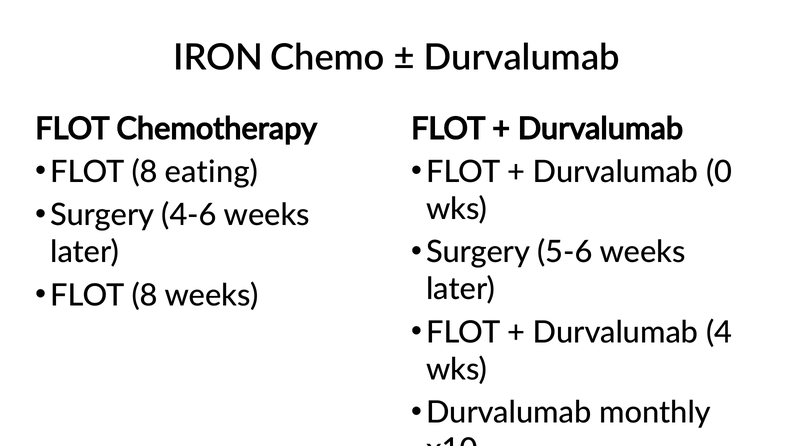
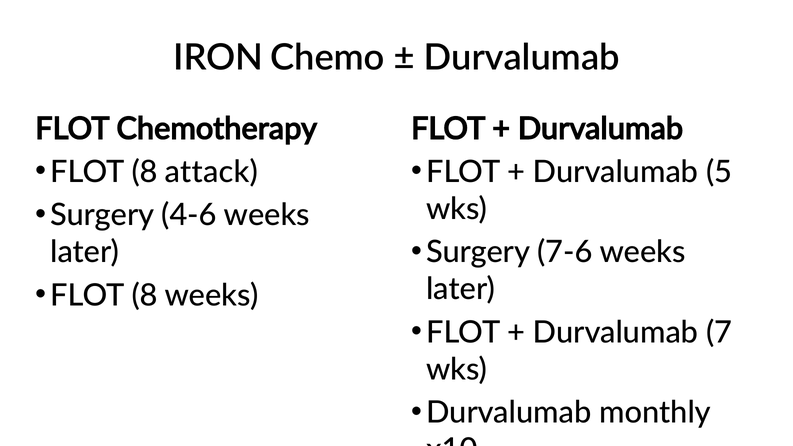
eating: eating -> attack (211, 172)
0: 0 -> 5 (719, 172)
5-6: 5-6 -> 7-6 (565, 252)
4: 4 -> 7 (719, 332)
